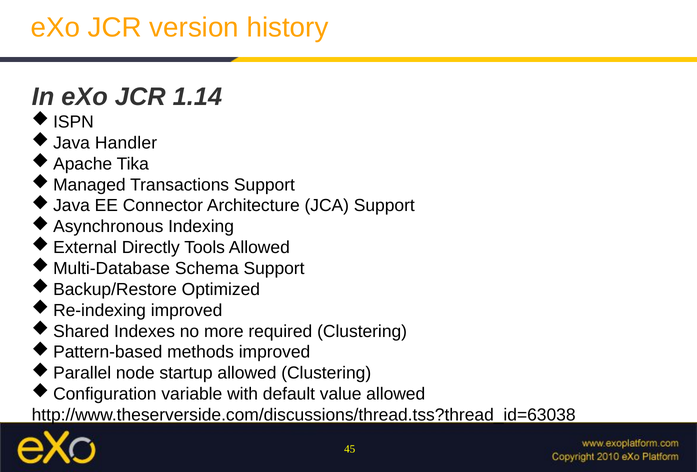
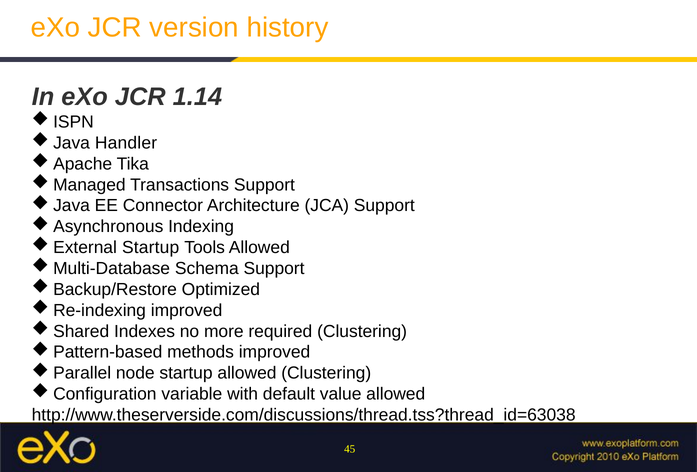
Directly: Directly -> Startup (151, 248)
